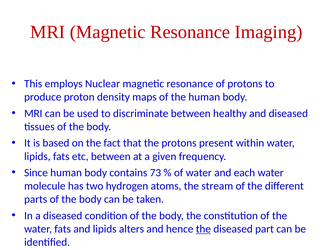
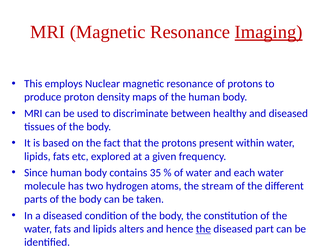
Imaging underline: none -> present (269, 32)
etc between: between -> explored (111, 156)
73: 73 -> 35 (155, 172)
